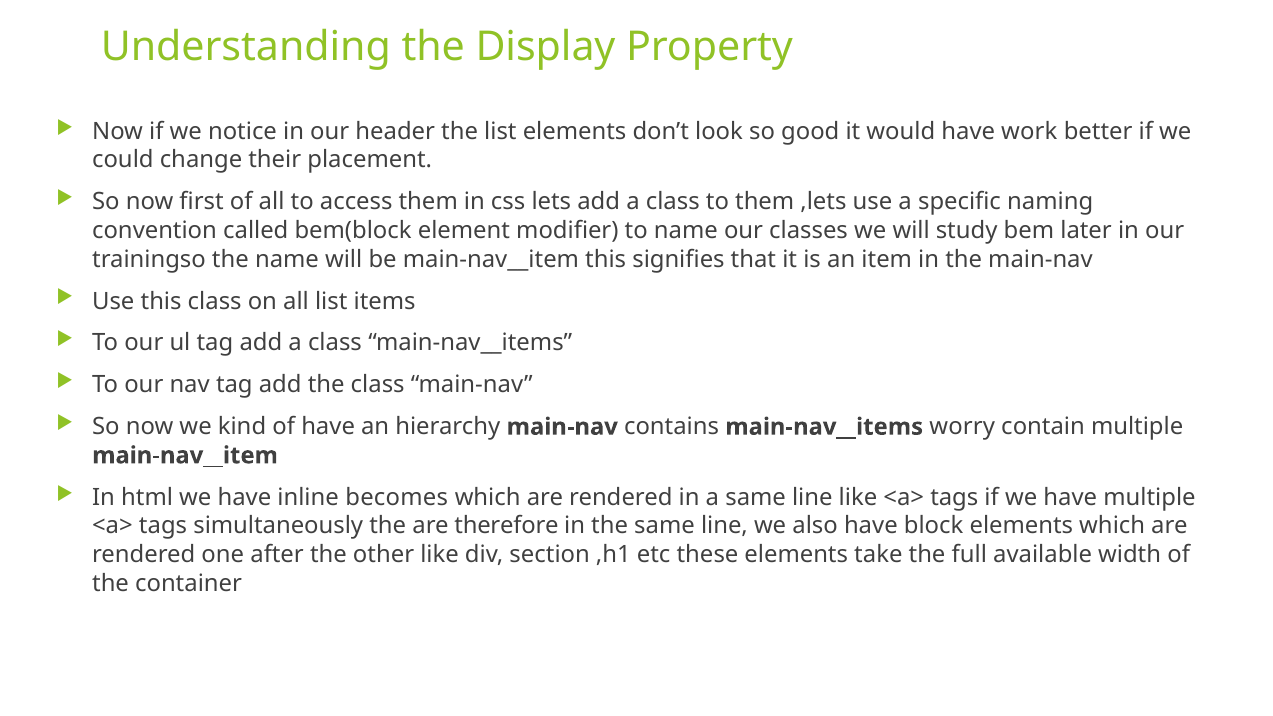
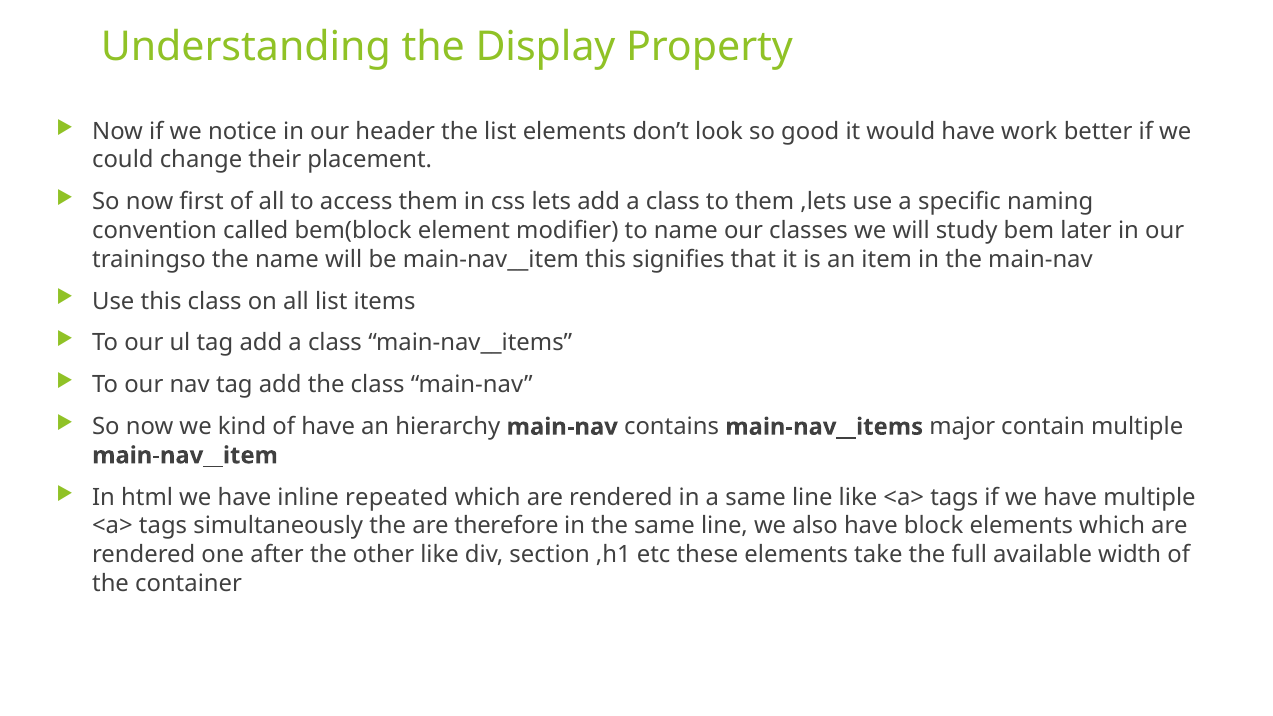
worry: worry -> major (962, 427)
becomes: becomes -> repeated (397, 497)
